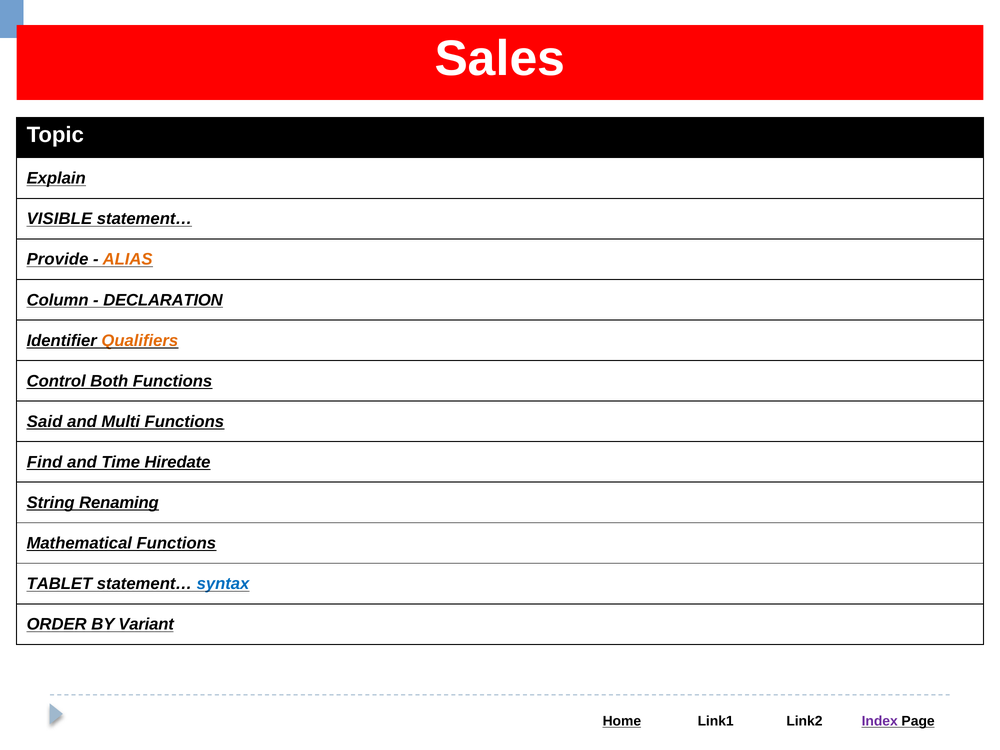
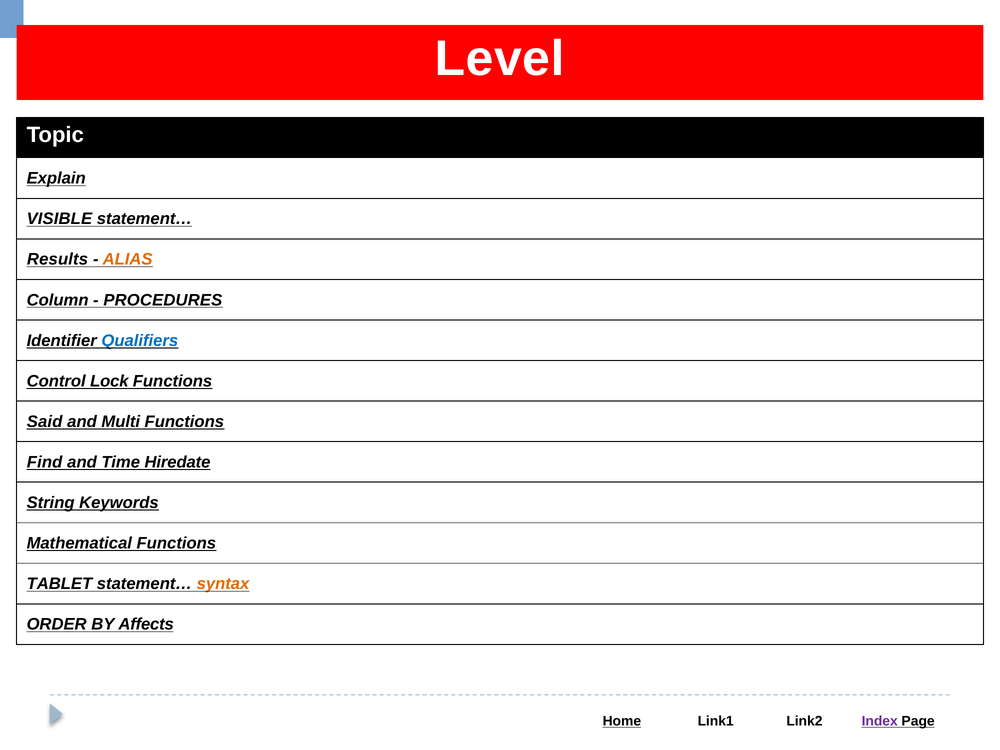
Sales: Sales -> Level (500, 59)
Provide: Provide -> Results (58, 259)
DECLARATION: DECLARATION -> PROCEDURES (163, 300)
Qualifiers colour: orange -> blue (140, 341)
Both: Both -> Lock (109, 381)
Renaming: Renaming -> Keywords (119, 503)
syntax colour: blue -> orange (223, 584)
Variant: Variant -> Affects (146, 624)
